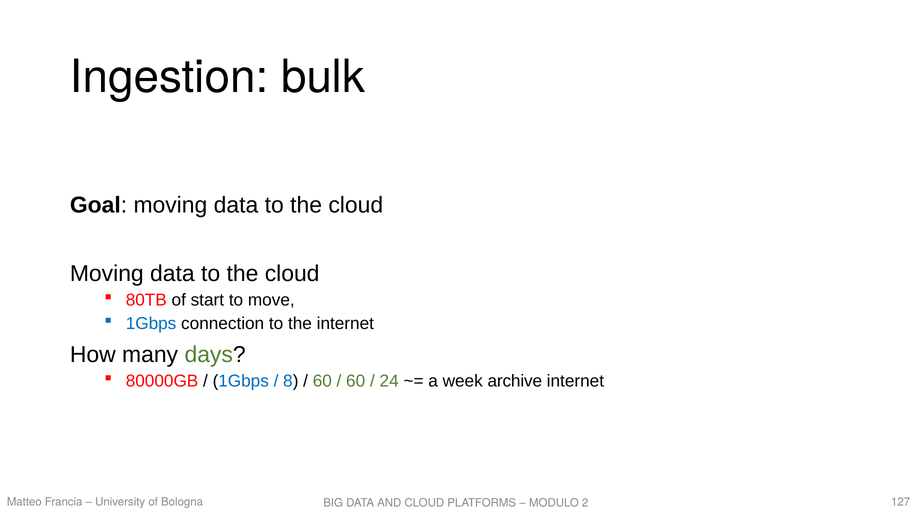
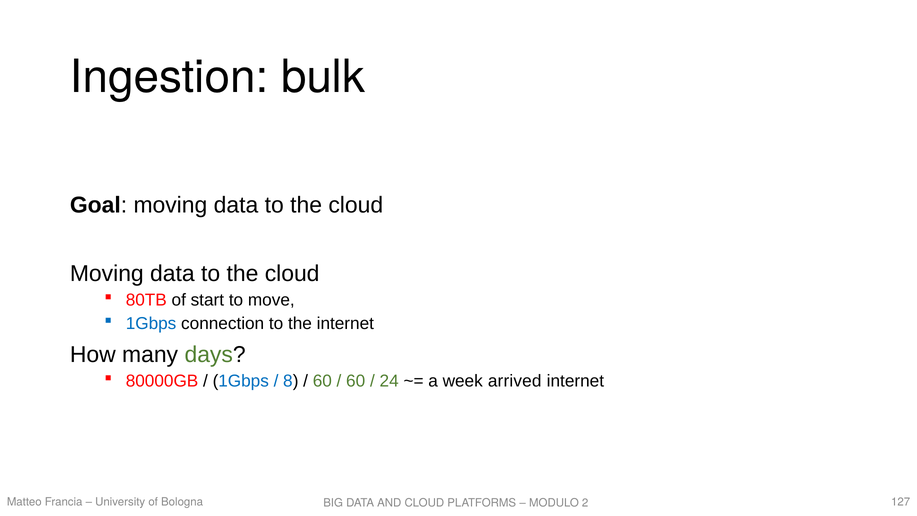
archive: archive -> arrived (515, 381)
